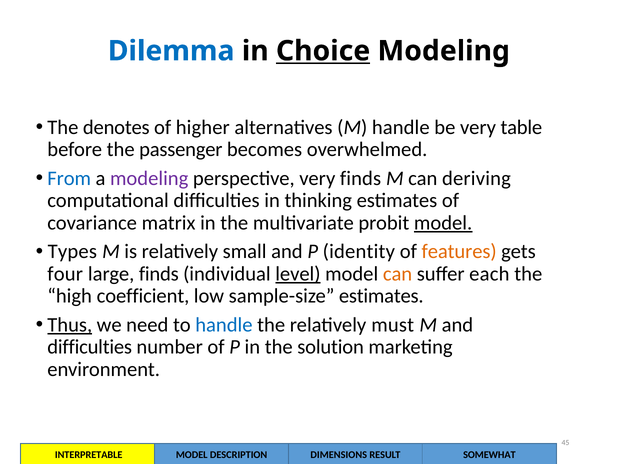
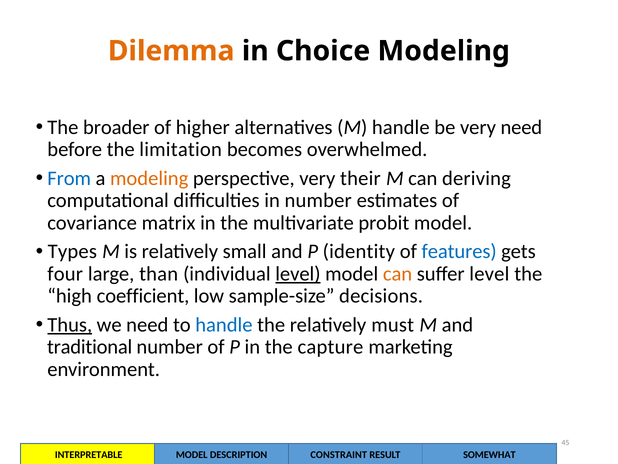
Dilemma colour: blue -> orange (171, 51)
Choice underline: present -> none (323, 51)
denotes: denotes -> broader (116, 127)
very table: table -> need (521, 127)
passenger: passenger -> limitation (181, 149)
modeling colour: purple -> orange (149, 178)
very finds: finds -> their (360, 178)
in thinking: thinking -> number (318, 200)
model underline: present -> none (443, 223)
features colour: orange -> blue (459, 251)
large finds: finds -> than (159, 273)
suffer each: each -> level (489, 273)
sample-size estimates: estimates -> decisions (381, 296)
difficulties: difficulties -> traditional (90, 347)
solution: solution -> capture (330, 347)
DIMENSIONS: DIMENSIONS -> CONSTRAINT (339, 454)
